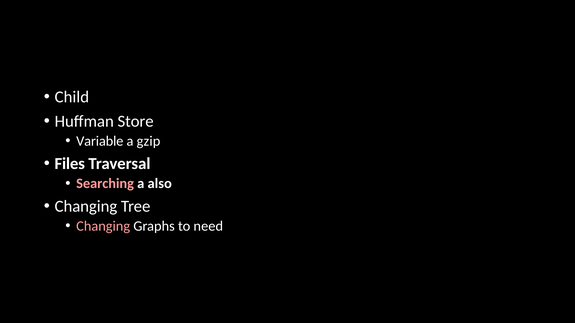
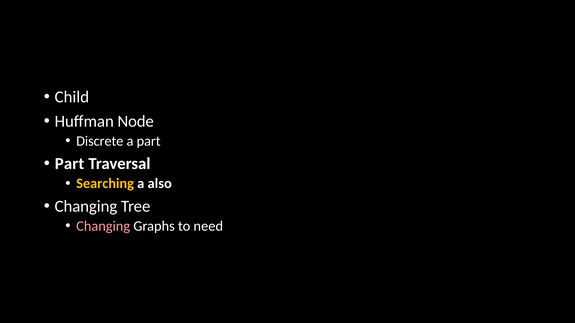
Store: Store -> Node (136, 121)
Variable: Variable -> Discrete (100, 141)
a gzip: gzip -> part (149, 141)
Files: Files -> Part (70, 164)
Searching colour: pink -> yellow (105, 184)
